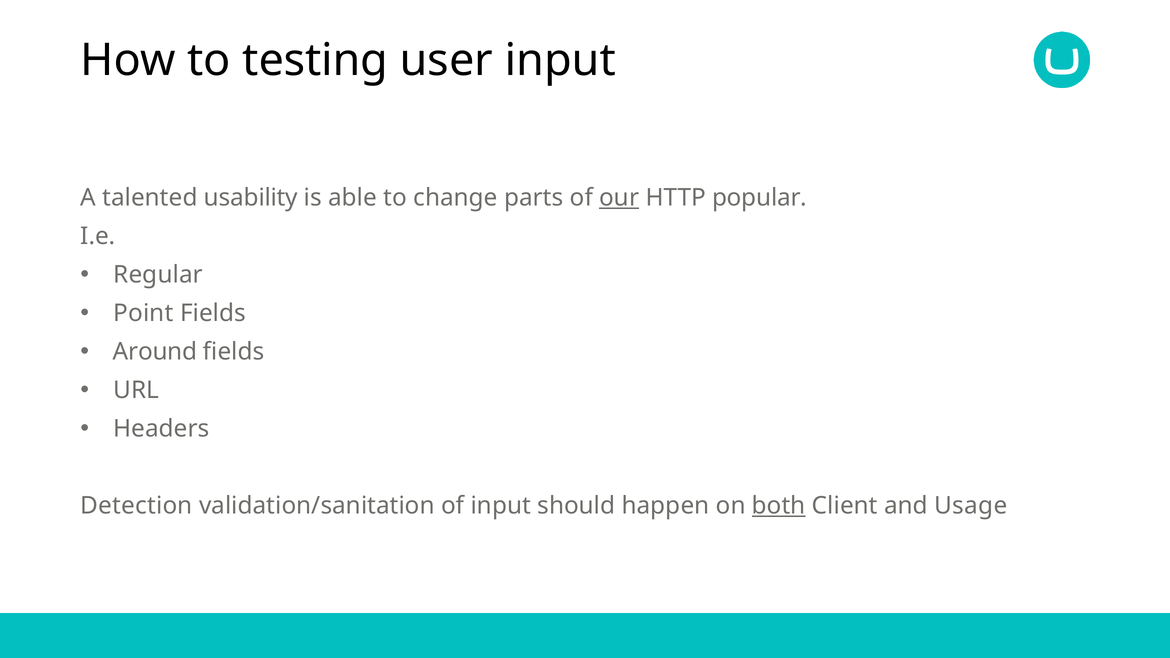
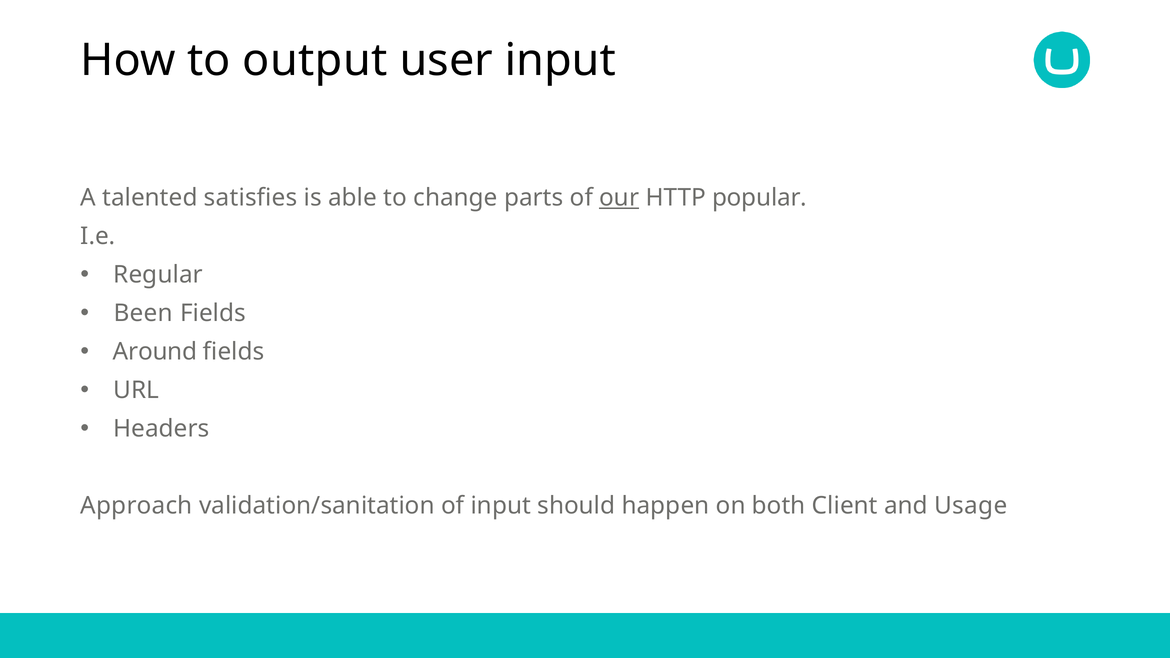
testing: testing -> output (315, 60)
usability: usability -> satisfies (251, 198)
Point: Point -> Been (143, 313)
Detection: Detection -> Approach (136, 506)
both underline: present -> none (779, 506)
